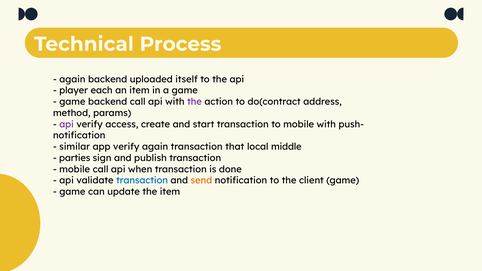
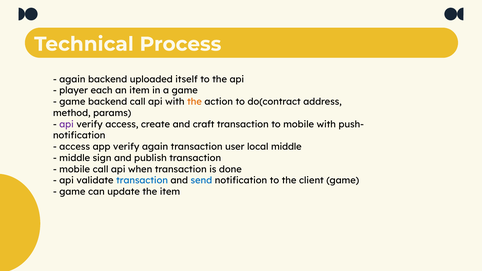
the colour: purple -> orange (195, 102)
start: start -> craft (204, 124)
similar: similar -> access (75, 147)
that: that -> user (235, 147)
parties: parties -> middle (75, 158)
send colour: orange -> blue (201, 181)
